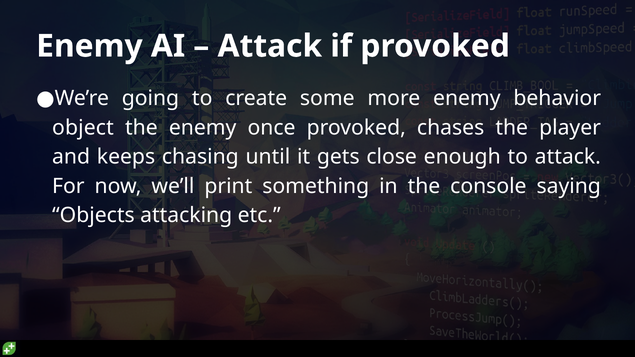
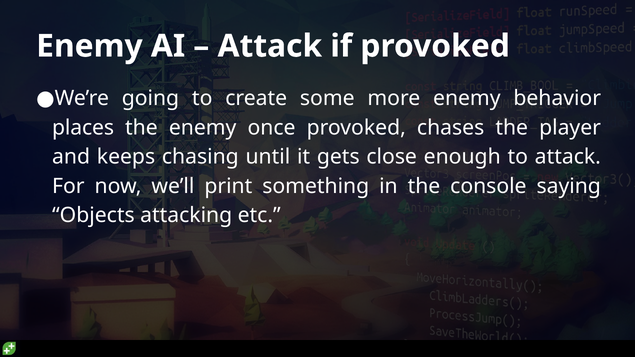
object: object -> places (83, 128)
